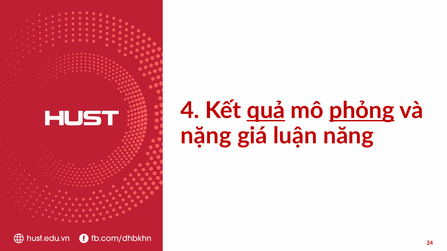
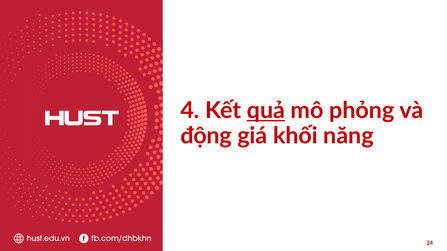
phỏng underline: present -> none (362, 111)
nặng: nặng -> động (206, 136)
luận: luận -> khối (295, 136)
